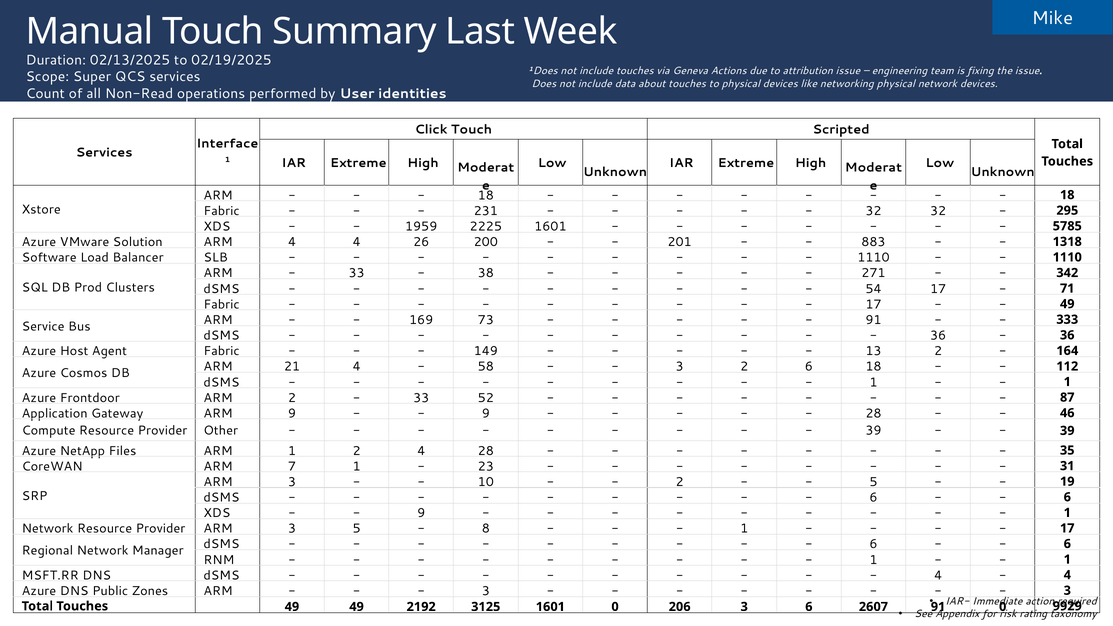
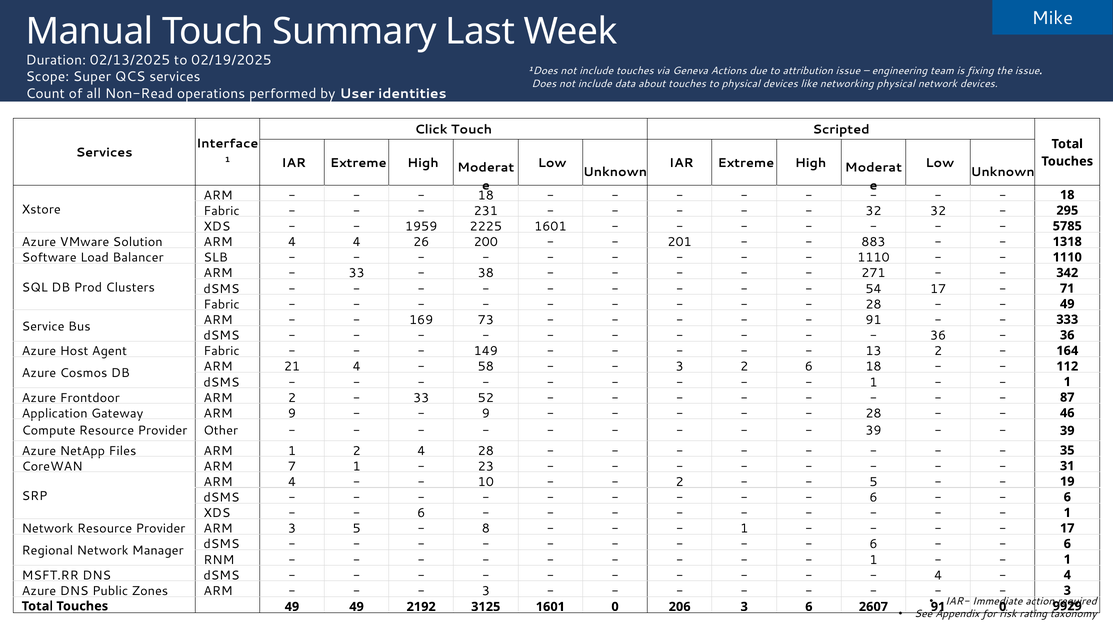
17: 17 -> 28 (873, 304)
3: 3 -> 4 (292, 482)
9: 9 -> 6 (421, 513)
